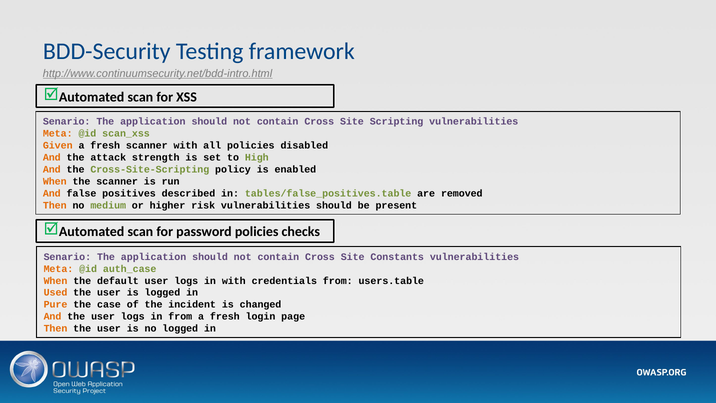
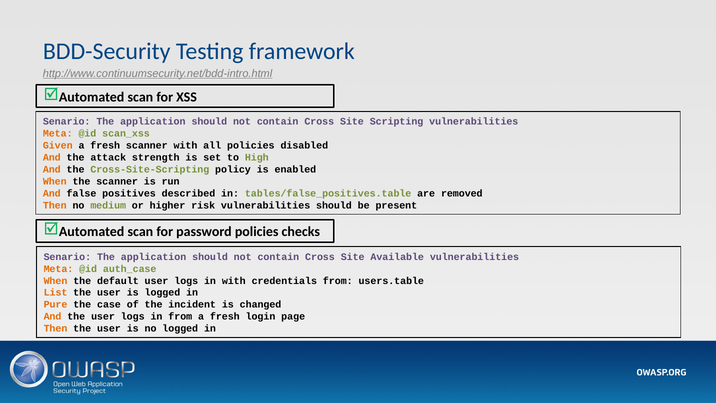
Constants: Constants -> Available (397, 257)
Used: Used -> List (56, 293)
